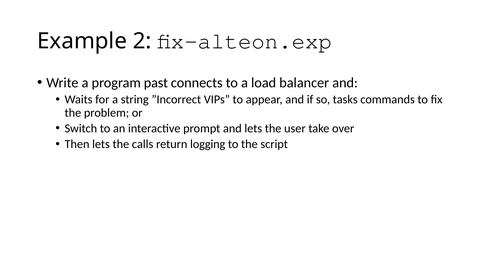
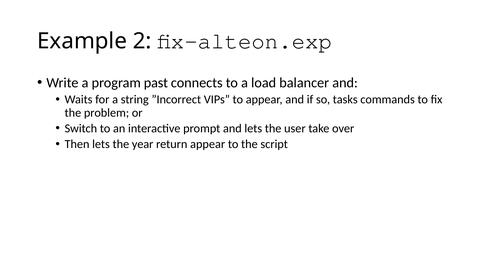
calls: calls -> year (143, 144)
return logging: logging -> appear (208, 144)
